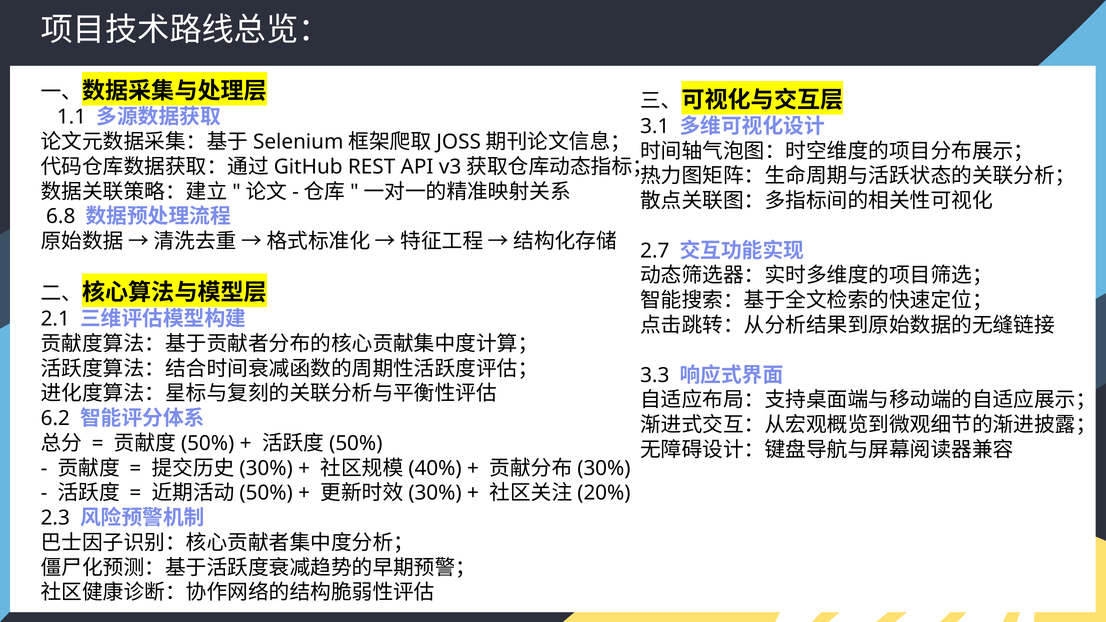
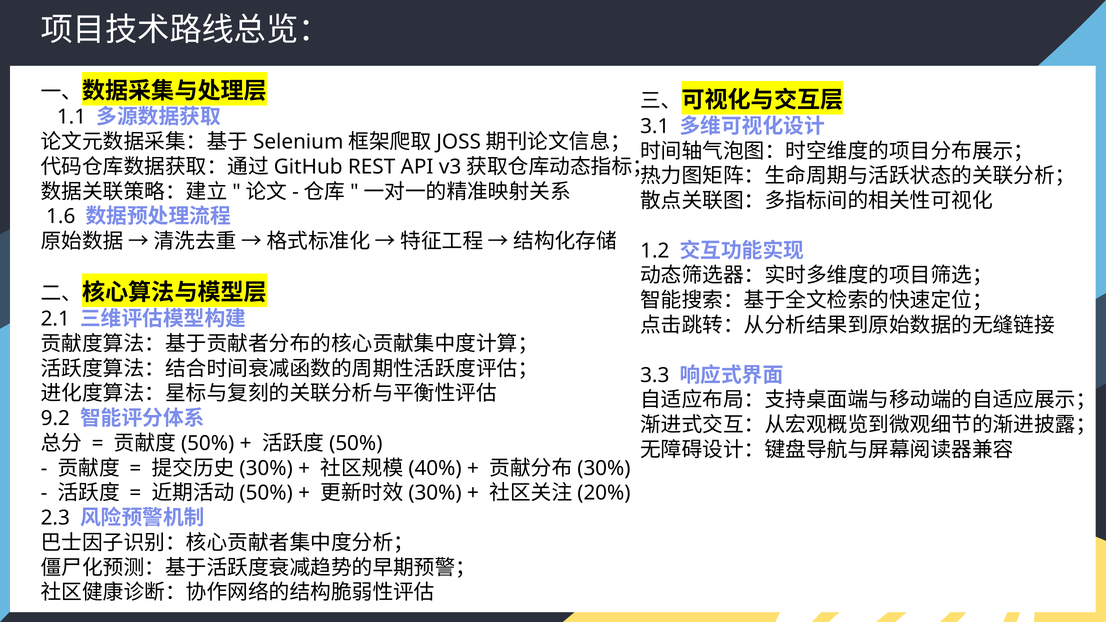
6.8: 6.8 -> 1.6 (61, 217)
2.7: 2.7 -> 1.2 (655, 251)
6.2: 6.2 -> 9.2 (55, 419)
